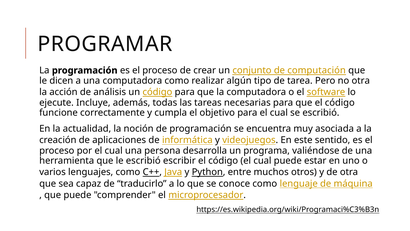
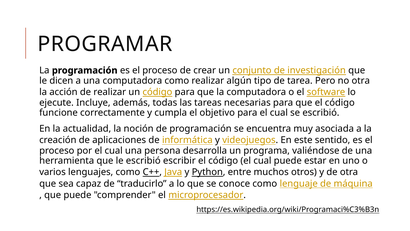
computación: computación -> investigación (317, 70)
de análisis: análisis -> realizar (110, 92)
